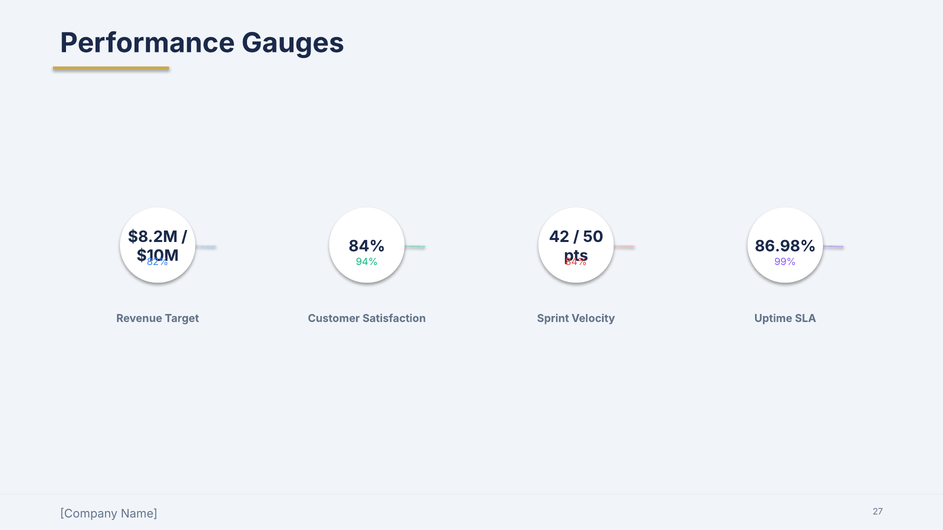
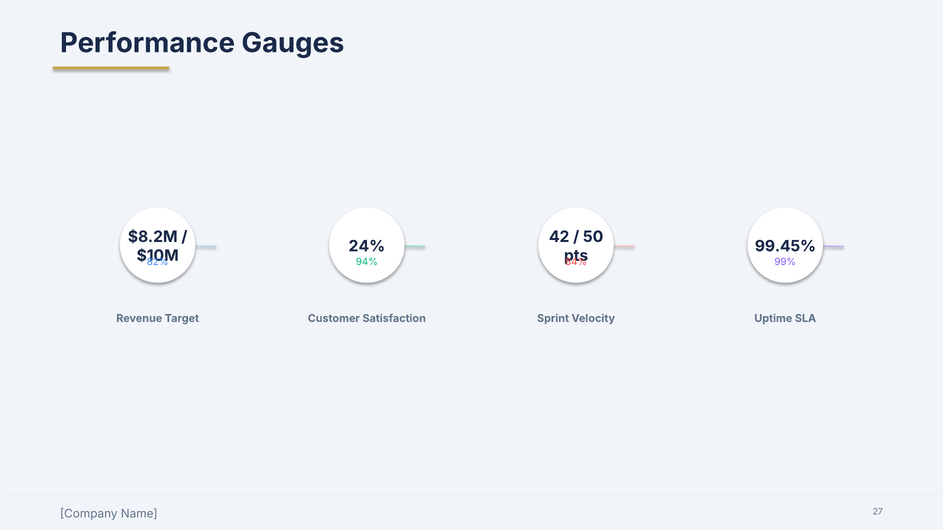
84%: 84% -> 24% (367, 246)
86.98%: 86.98% -> 99.45% (785, 246)
